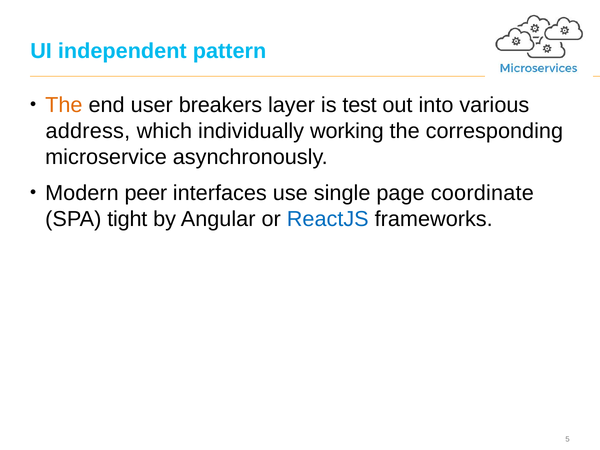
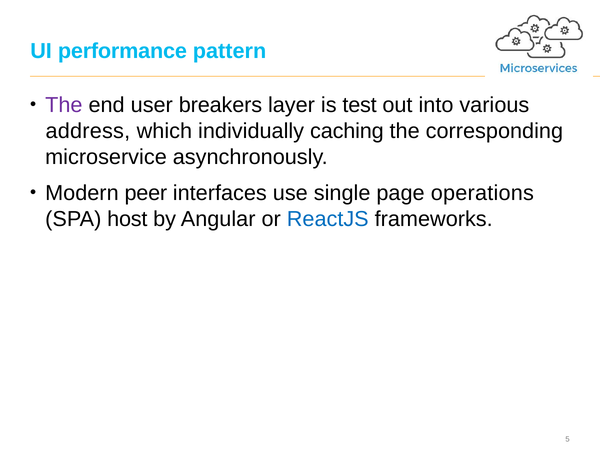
independent: independent -> performance (122, 51)
The colour: orange -> purple (64, 105)
working: working -> caching (347, 131)
coordinate: coordinate -> operations (482, 193)
tight: tight -> host (127, 219)
